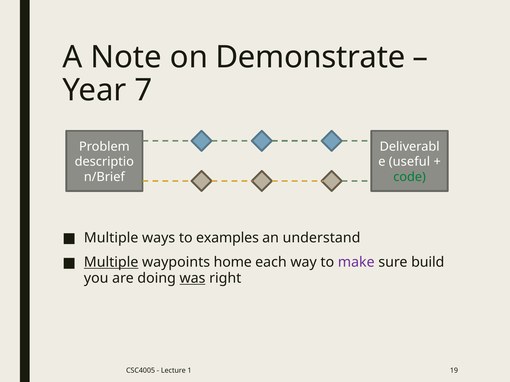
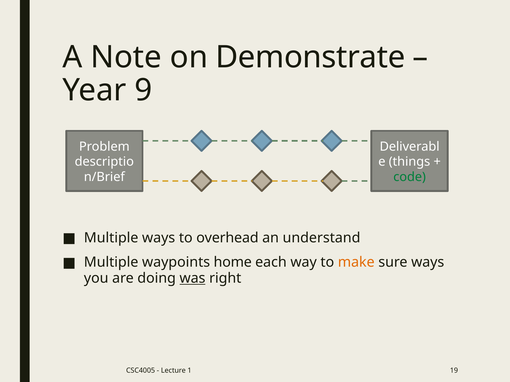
7: 7 -> 9 (143, 90)
useful: useful -> things (410, 162)
examples: examples -> overhead (227, 238)
Multiple underline: present -> none (111, 263)
make colour: purple -> orange (356, 263)
sure build: build -> ways (428, 263)
